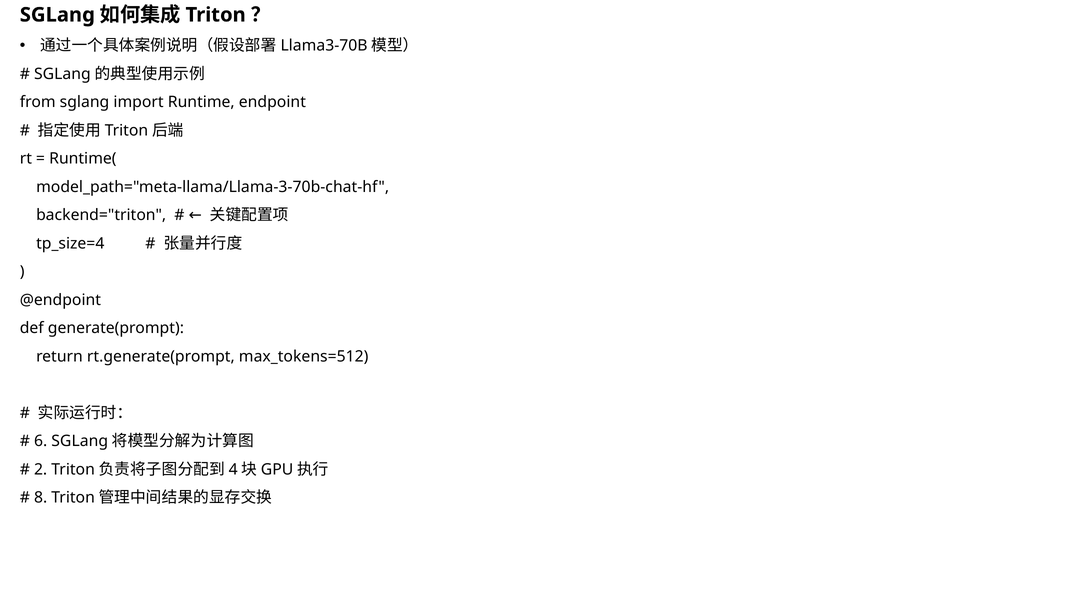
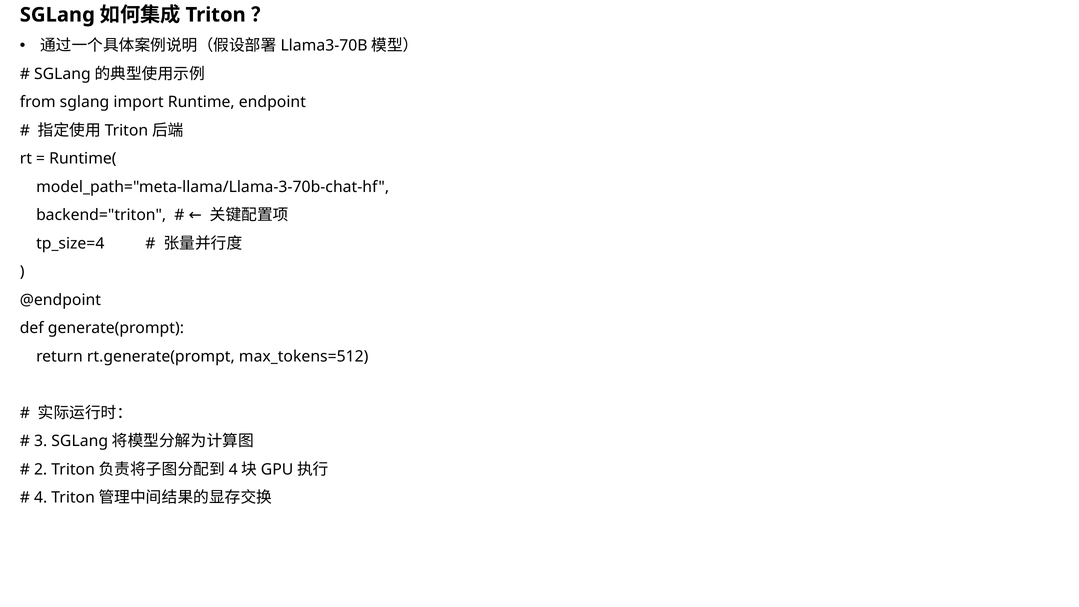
6: 6 -> 3 (41, 441)
8: 8 -> 4 (41, 498)
